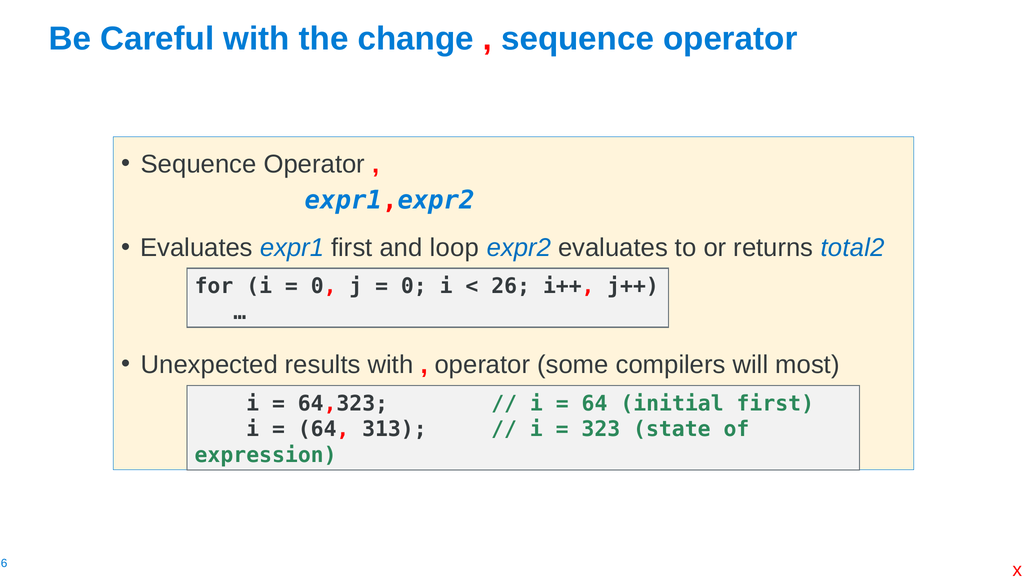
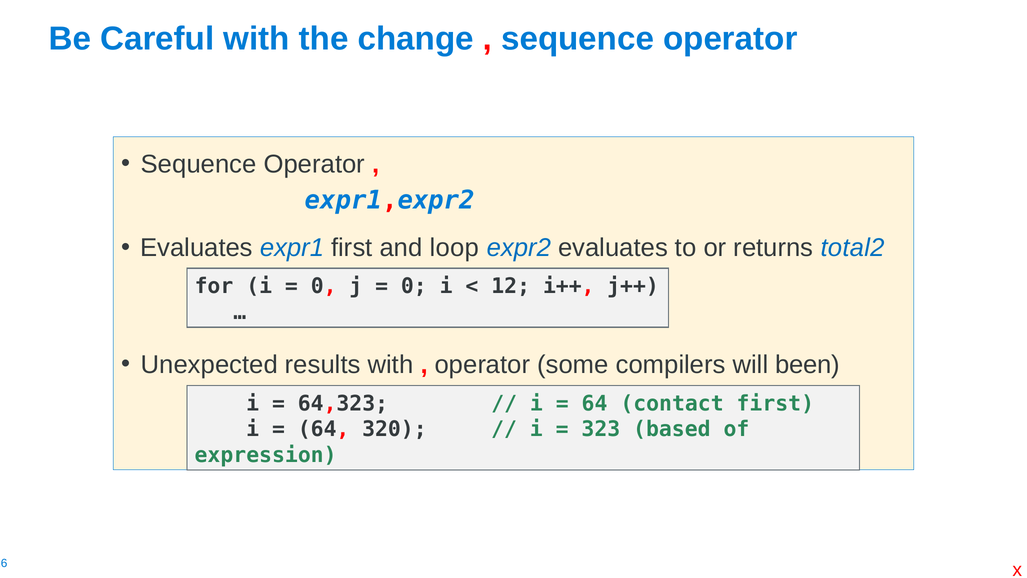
26: 26 -> 12 (511, 286)
most: most -> been (808, 365)
initial: initial -> contact (672, 403)
313: 313 -> 320 (394, 429)
state: state -> based (672, 429)
